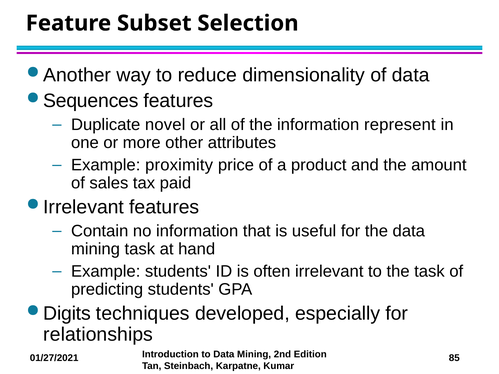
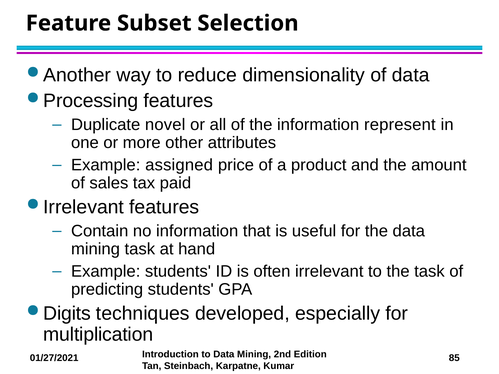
Sequences: Sequences -> Processing (91, 101)
proximity: proximity -> assigned (179, 165)
relationships: relationships -> multiplication (98, 335)
